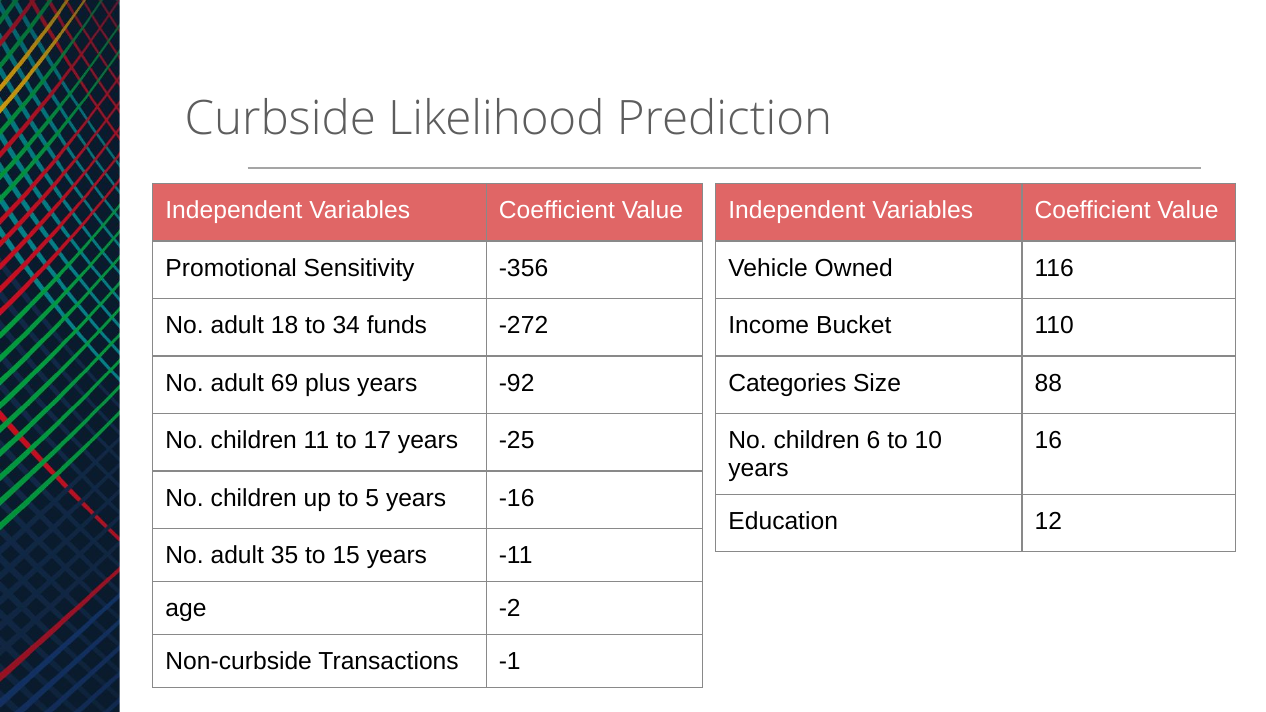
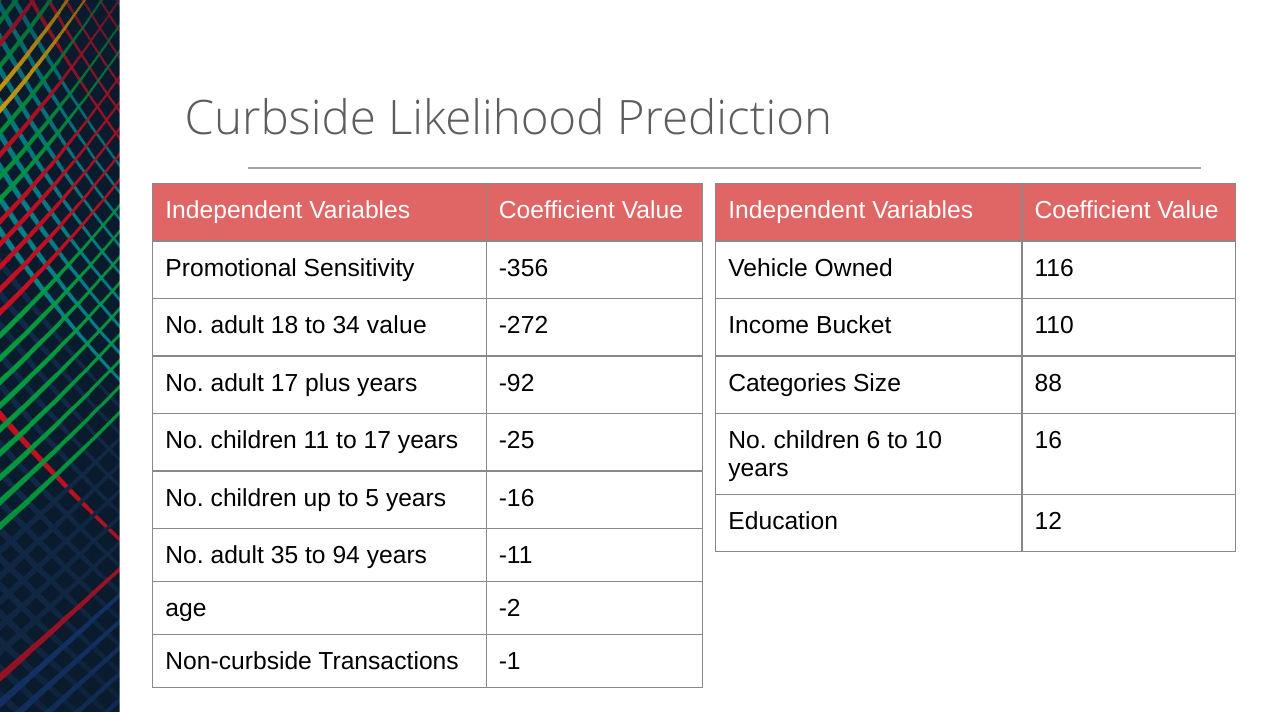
34 funds: funds -> value (397, 325)
adult 69: 69 -> 17 (285, 383)
15: 15 -> 94 (346, 556)
